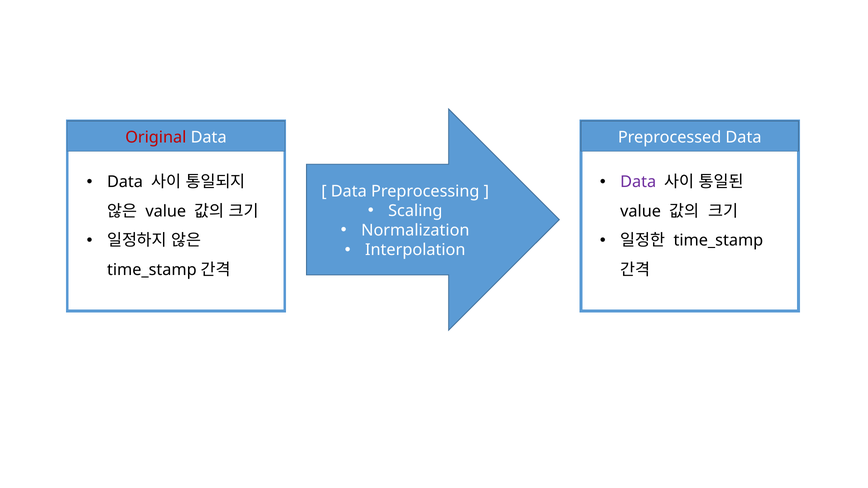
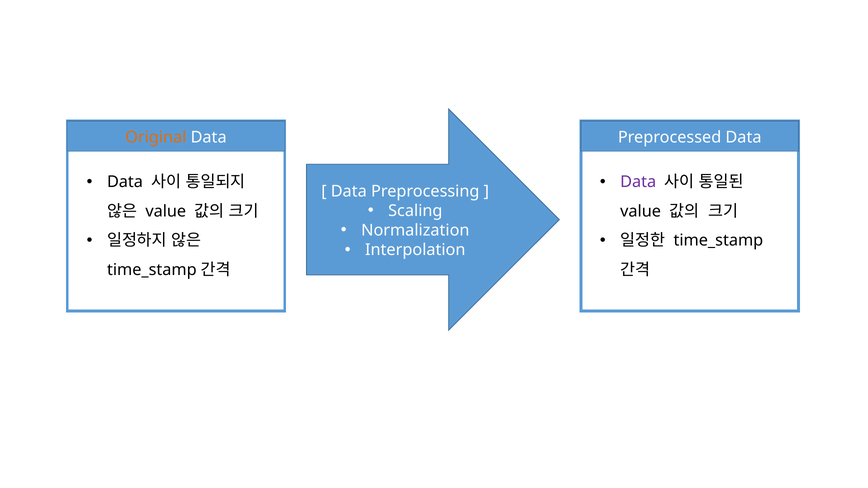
Original colour: red -> orange (156, 137)
